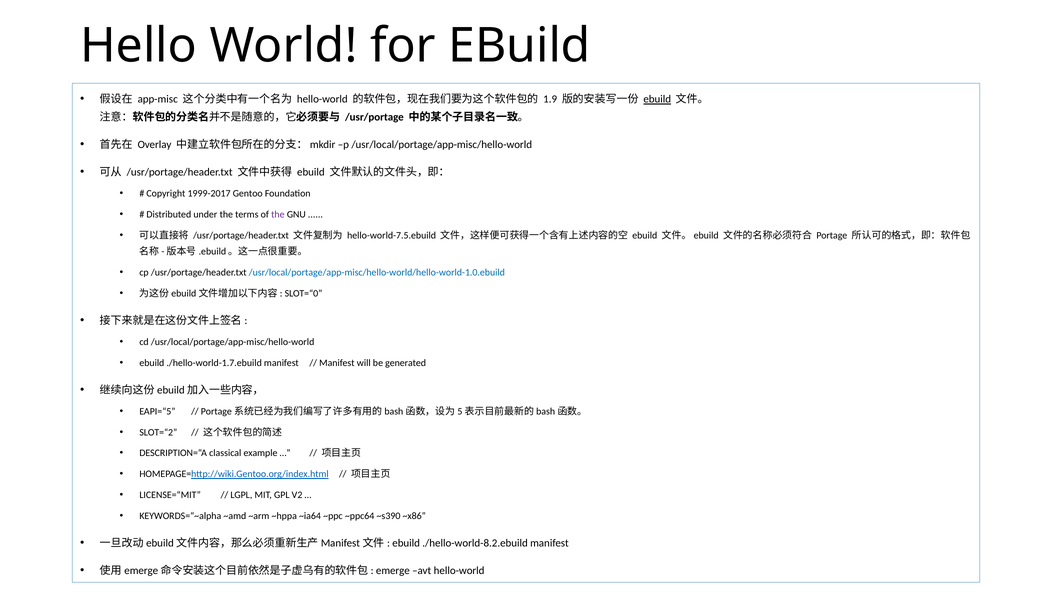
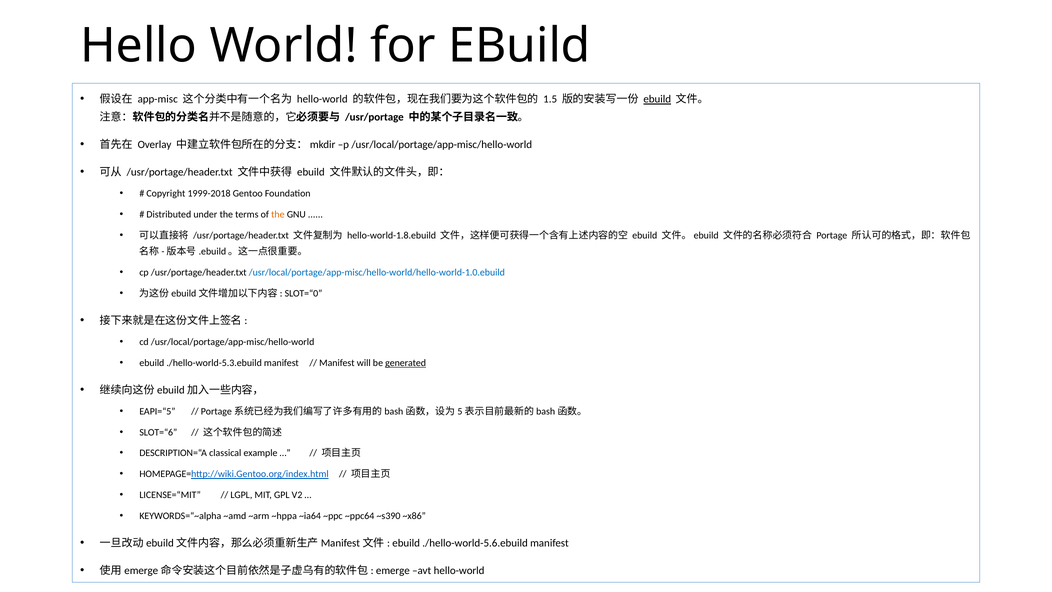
1.9: 1.9 -> 1.5 (550, 99)
1999-2017: 1999-2017 -> 1999-2018 (209, 194)
the colour: purple -> orange (278, 215)
hello-world-7.5.ebuild: hello-world-7.5.ebuild -> hello-world-1.8.ebuild (392, 235)
./hello-world-1.7.ebuild: ./hello-world-1.7.ebuild -> ./hello-world-5.3.ebuild (214, 363)
generated underline: none -> present (406, 363)
SLOT=“2: SLOT=“2 -> SLOT=“6 (158, 432)
./hello-world-8.2.ebuild: ./hello-world-8.2.ebuild -> ./hello-world-5.6.ebuild (475, 543)
